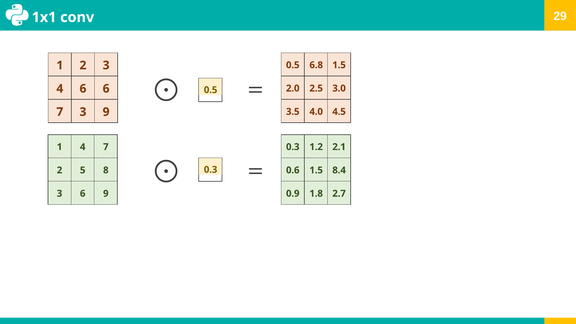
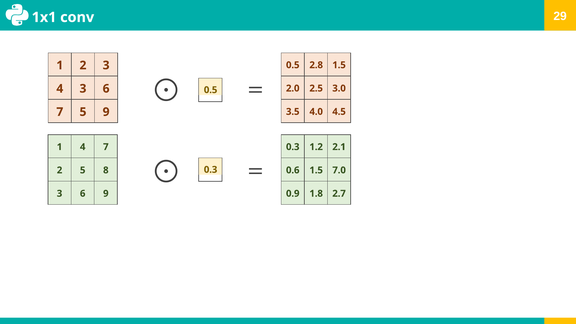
6.8: 6.8 -> 2.8 (316, 65)
4 6: 6 -> 3 (83, 89)
7 3: 3 -> 5 (83, 112)
8.4: 8.4 -> 7.0 (339, 170)
